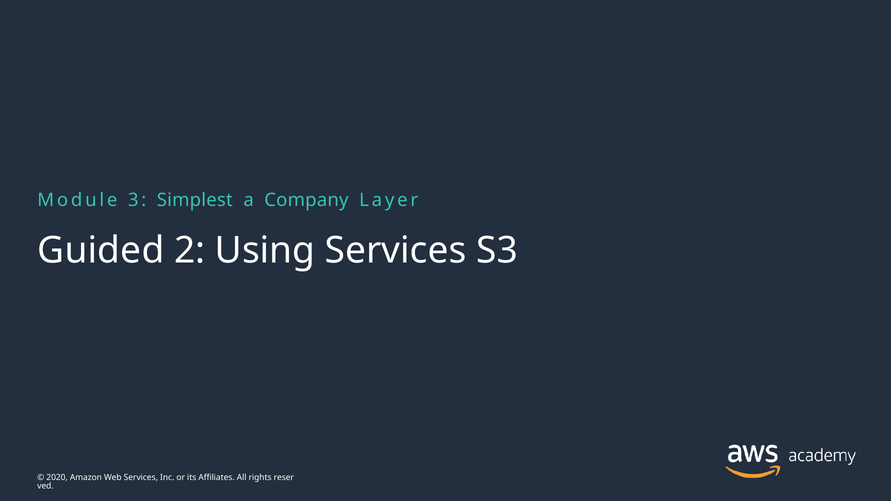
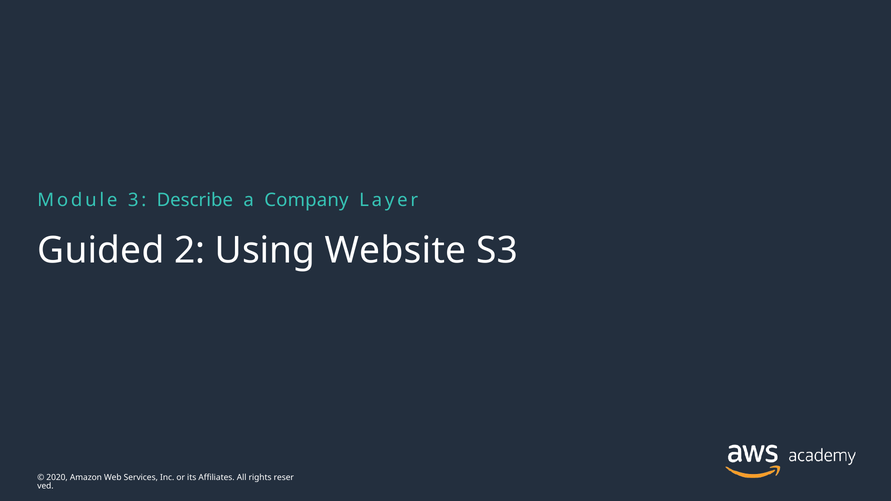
Simplest: Simplest -> Describe (195, 200)
Using Services: Services -> Website (396, 250)
